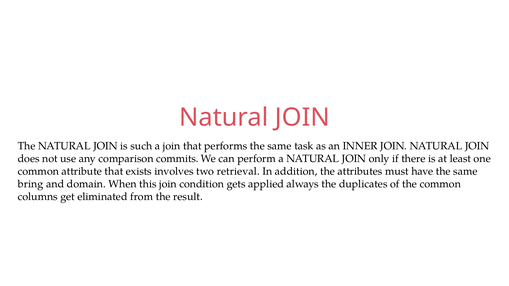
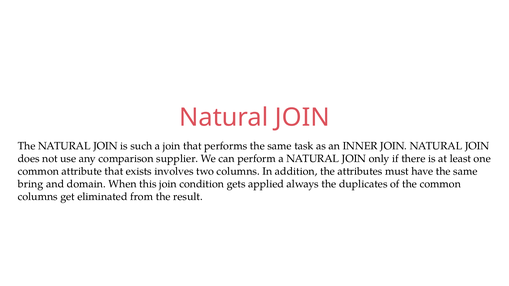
commits: commits -> supplier (177, 159)
two retrieval: retrieval -> columns (238, 172)
